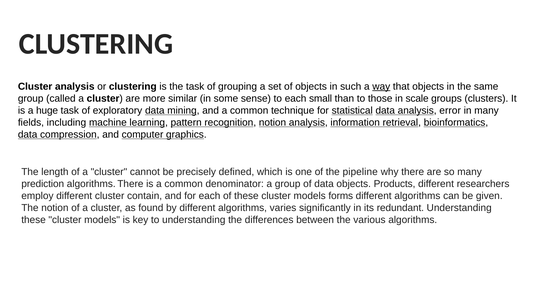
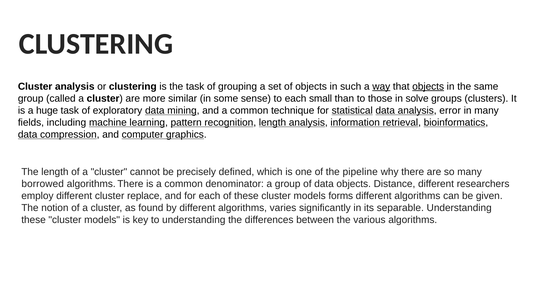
objects underline: none -> present (428, 86)
scale: scale -> solve (417, 98)
recognition notion: notion -> length (272, 122)
prediction: prediction -> borrowed (43, 184)
Products: Products -> Distance (394, 184)
contain: contain -> replace (145, 196)
redundant: redundant -> separable (400, 208)
